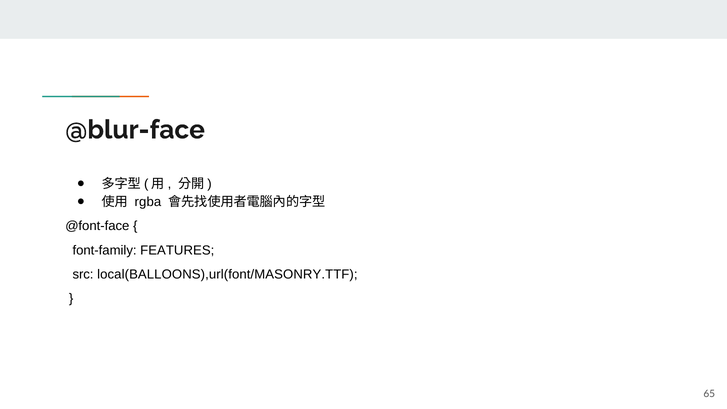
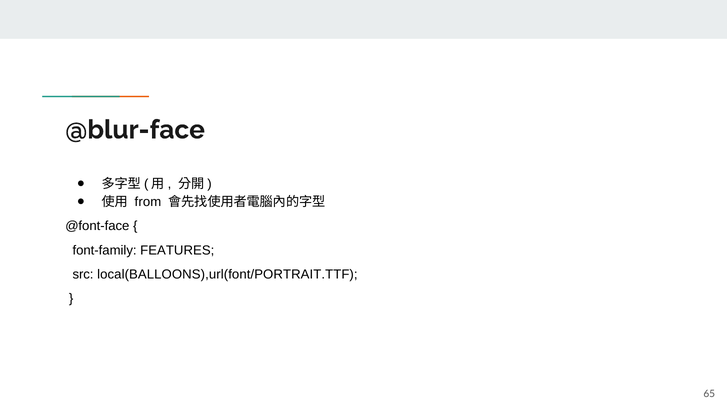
rgba: rgba -> from (148, 202)
local(BALLOONS),url(font/MASONRY.TTF: local(BALLOONS),url(font/MASONRY.TTF -> local(BALLOONS),url(font/PORTRAIT.TTF (227, 274)
